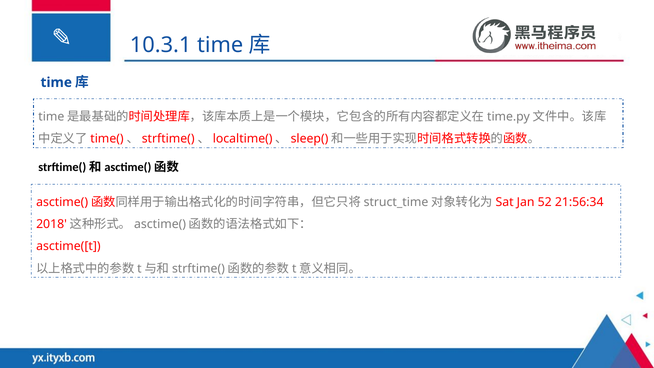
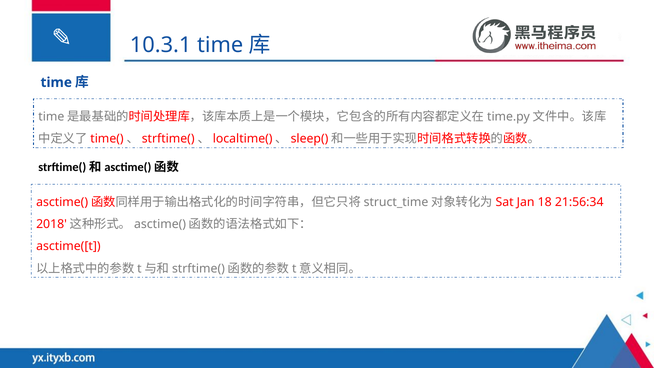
52: 52 -> 18 (545, 202)
